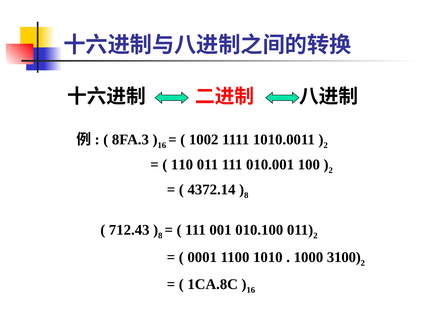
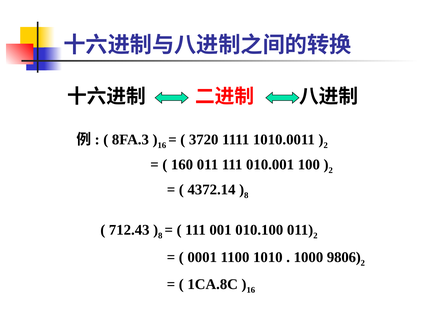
1002: 1002 -> 3720 (204, 140)
110: 110 -> 160 (182, 165)
3100: 3100 -> 9806 (344, 257)
